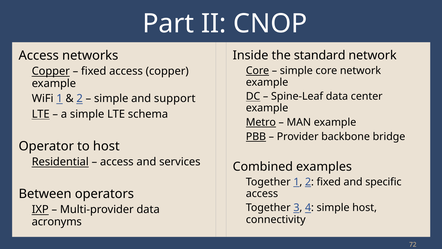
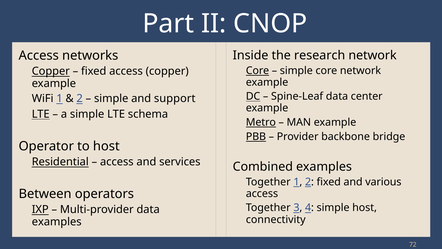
standard: standard -> research (320, 55)
specific: specific -> various (383, 182)
acronyms: acronyms -> examples (57, 222)
